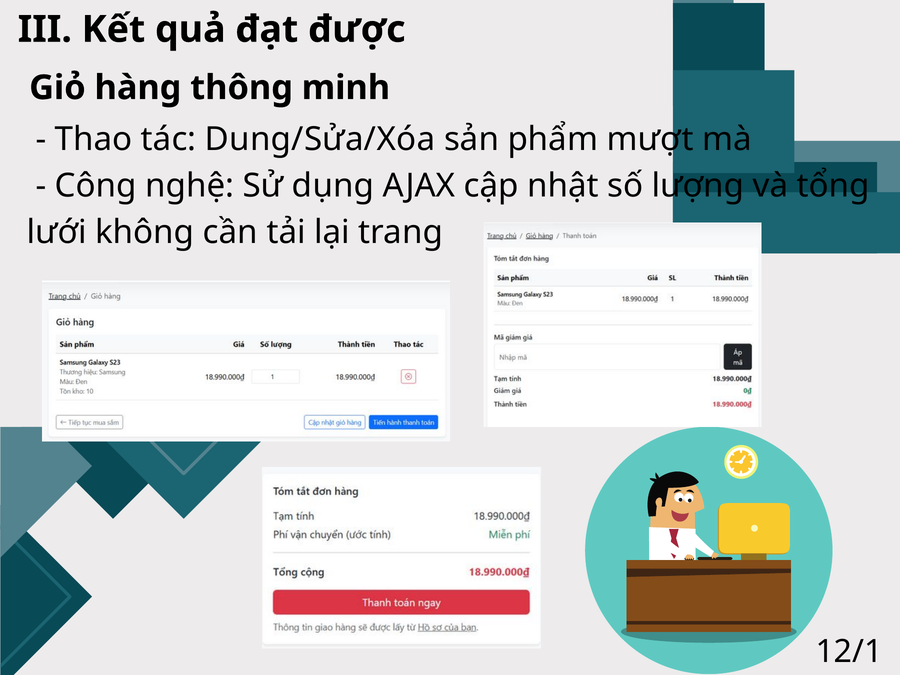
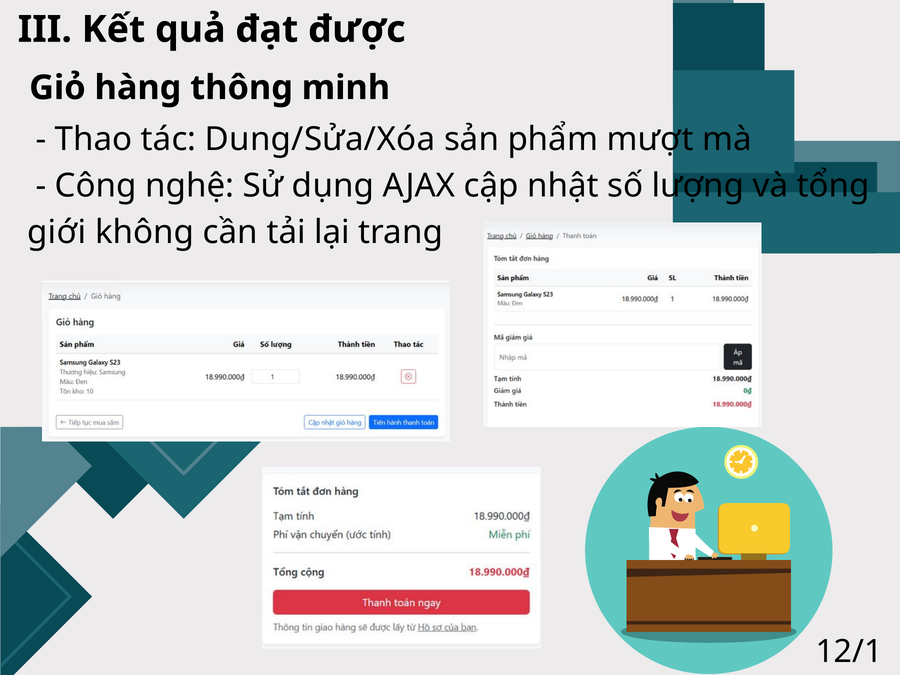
lưới: lưới -> giới (57, 232)
